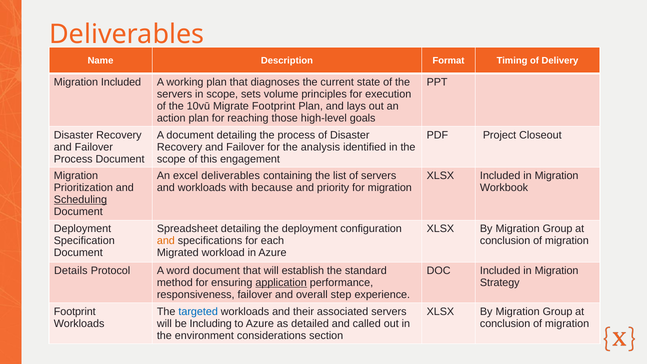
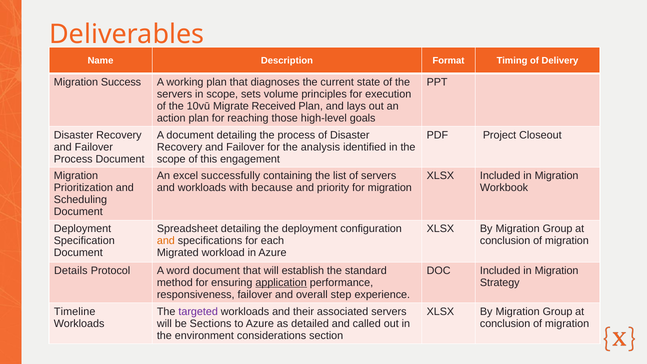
Migration Included: Included -> Success (121, 82)
Migrate Footprint: Footprint -> Received (274, 106)
excel deliverables: deliverables -> successfully (231, 176)
Scheduling underline: present -> none (80, 200)
Footprint: Footprint -> Timeline (75, 311)
targeted colour: blue -> purple (198, 311)
Including: Including -> Sections (211, 323)
